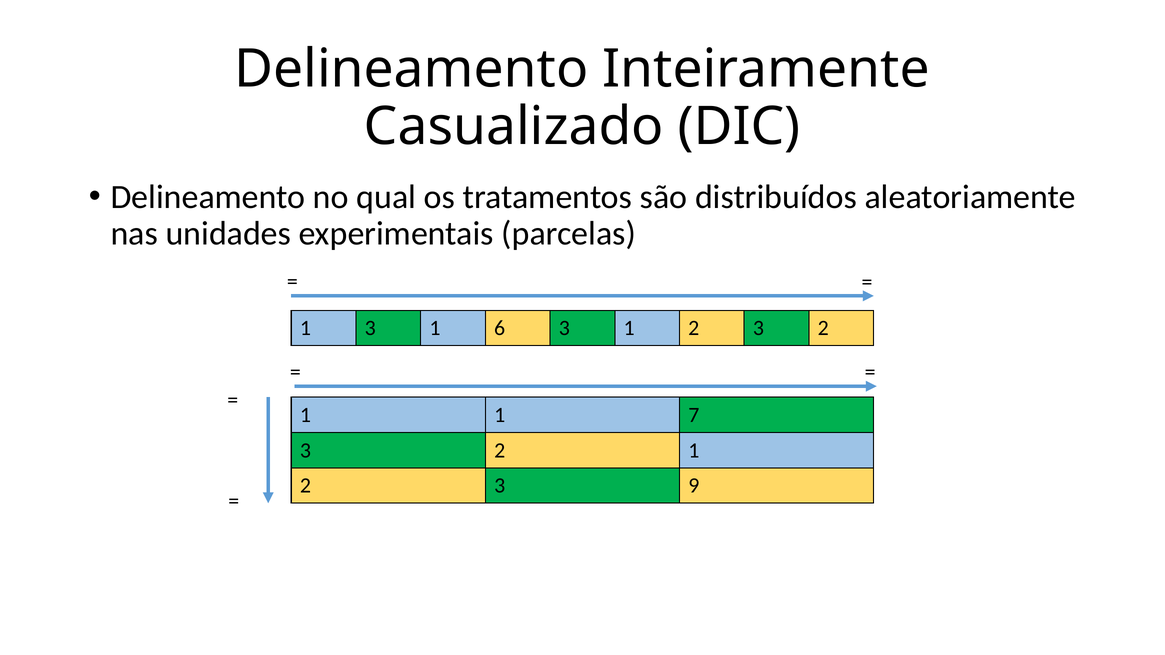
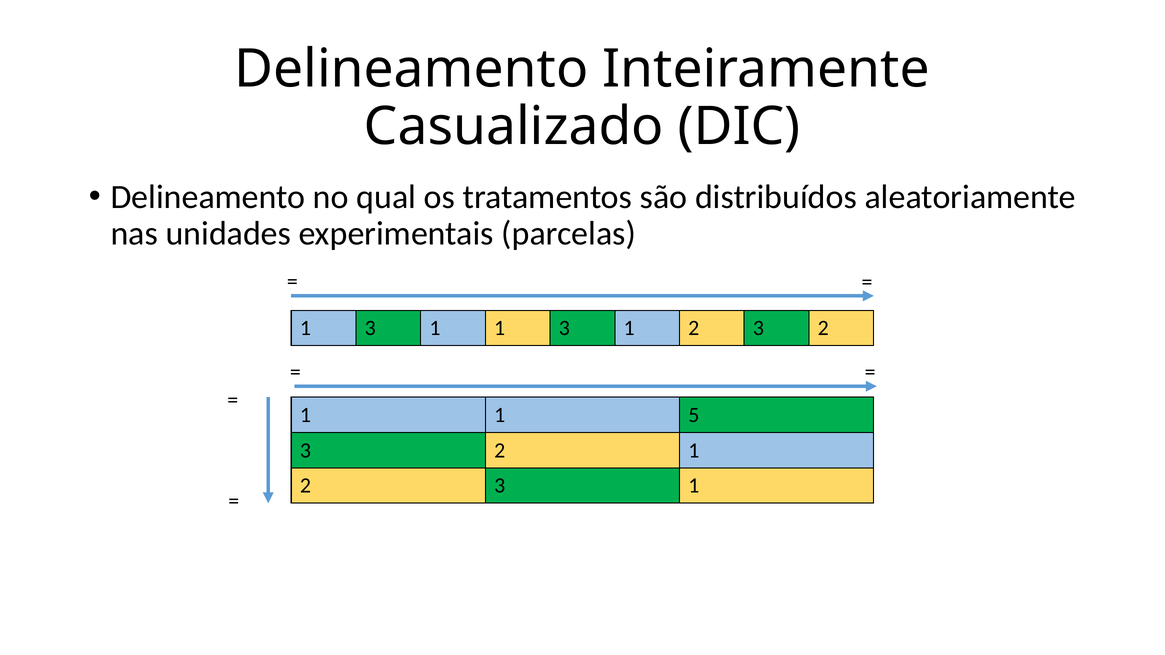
1 3 1 6: 6 -> 1 (500, 328)
7: 7 -> 5 (694, 415)
2 3 9: 9 -> 1 (694, 486)
